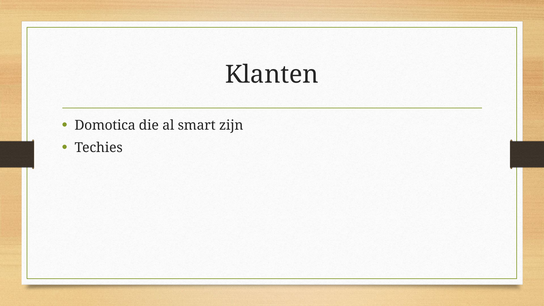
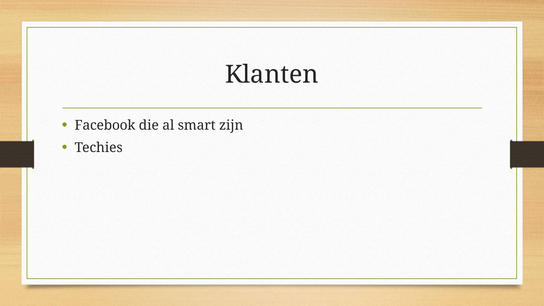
Domotica: Domotica -> Facebook (105, 125)
